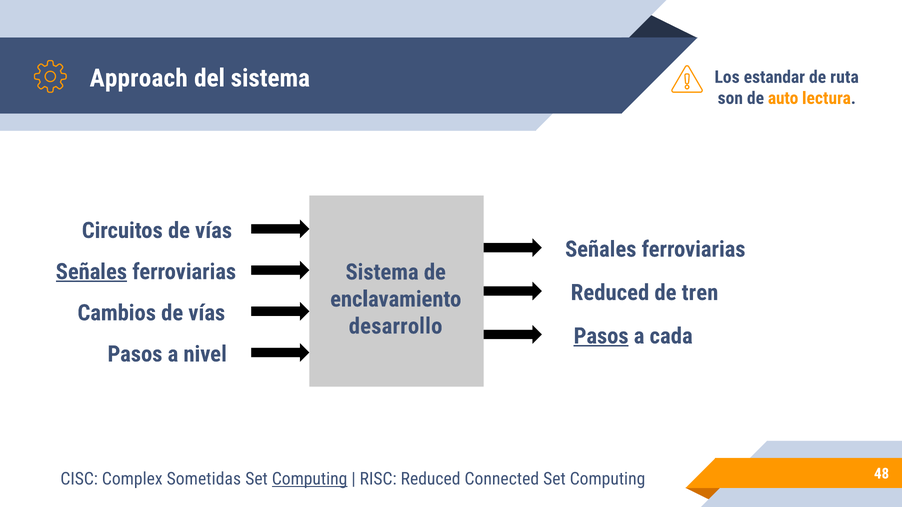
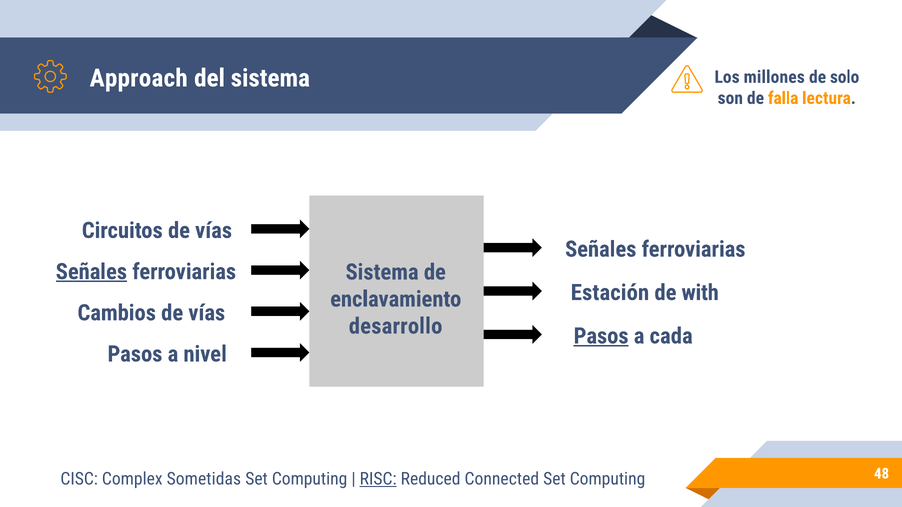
estandar: estandar -> millones (774, 77)
ruta: ruta -> solo (845, 77)
auto: auto -> falla (783, 98)
Reduced: Reduced -> Estación (610, 293)
tren: tren -> with (700, 293)
Computing underline: present -> none (310, 479)
RISC underline: none -> present (378, 479)
